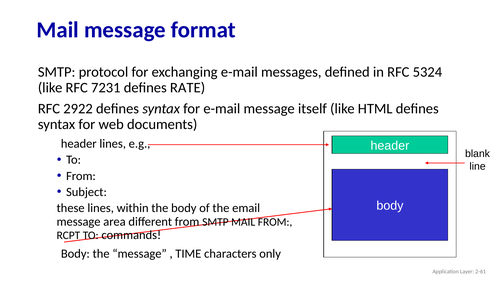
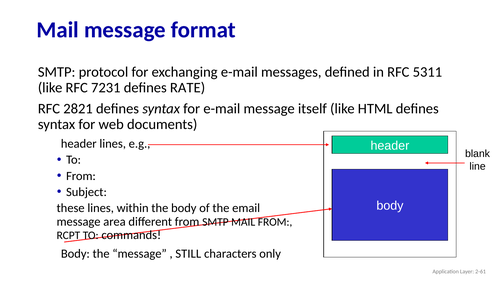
5324: 5324 -> 5311 (427, 72)
2922: 2922 -> 2821 (78, 108)
TIME: TIME -> STILL (188, 253)
